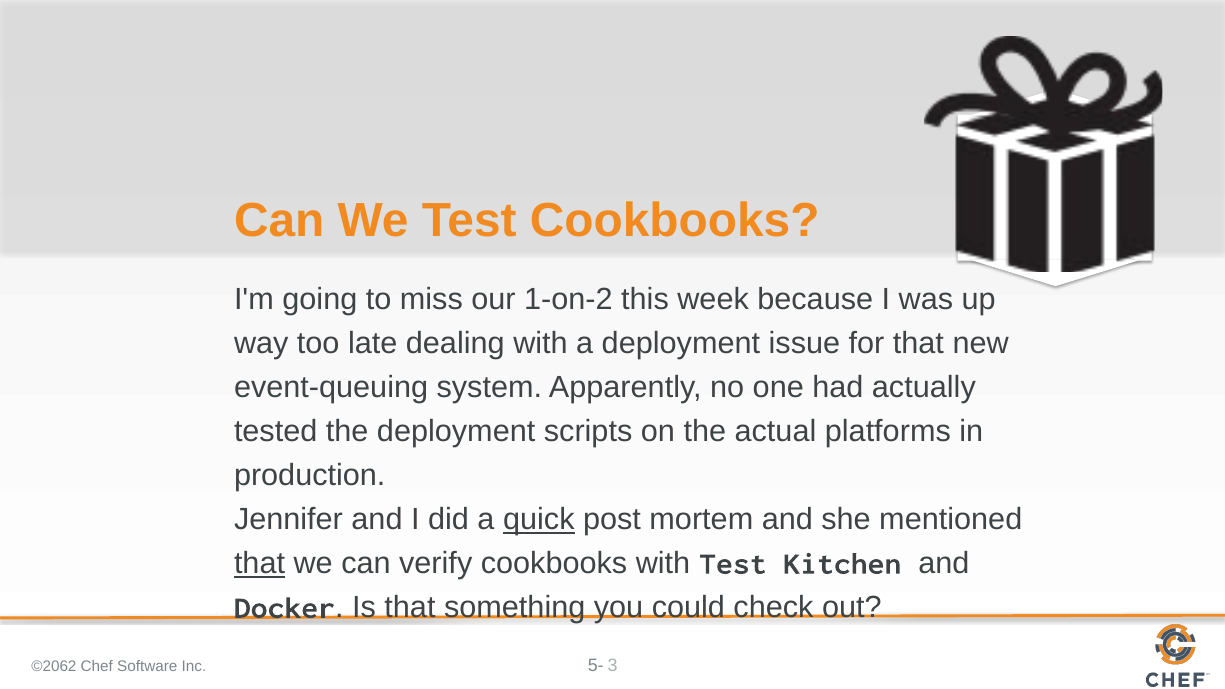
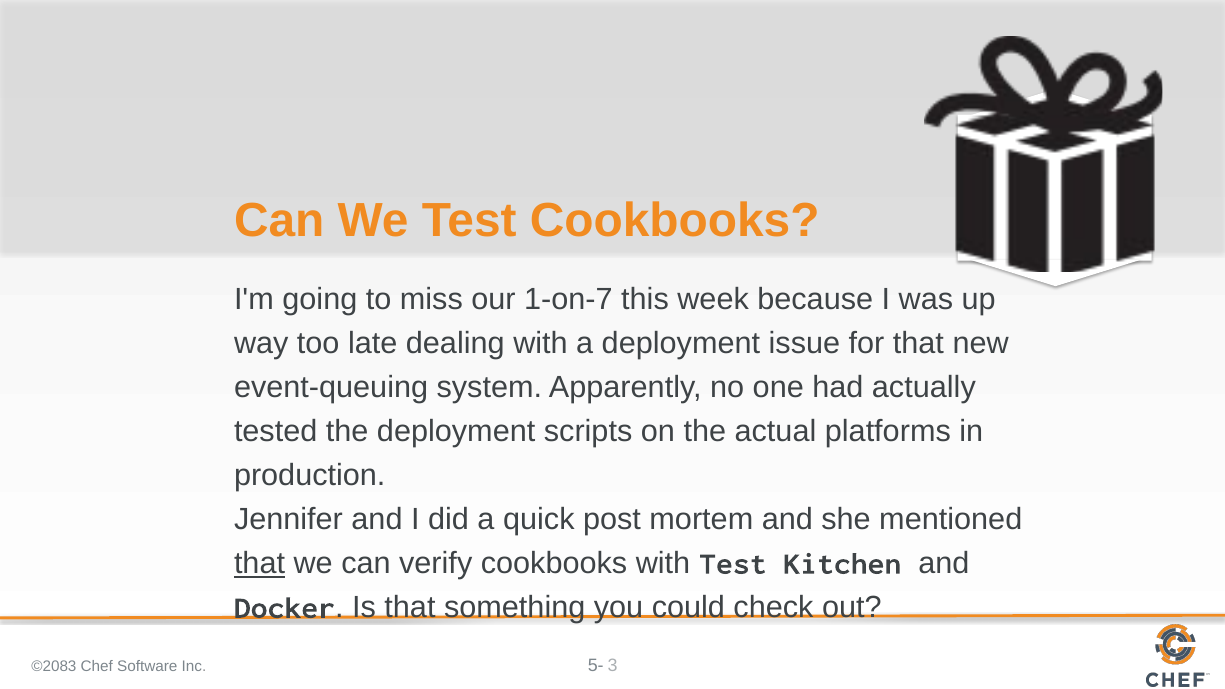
1-on-2: 1-on-2 -> 1-on-7 (568, 299)
quick underline: present -> none (539, 520)
©2062: ©2062 -> ©2083 (54, 667)
